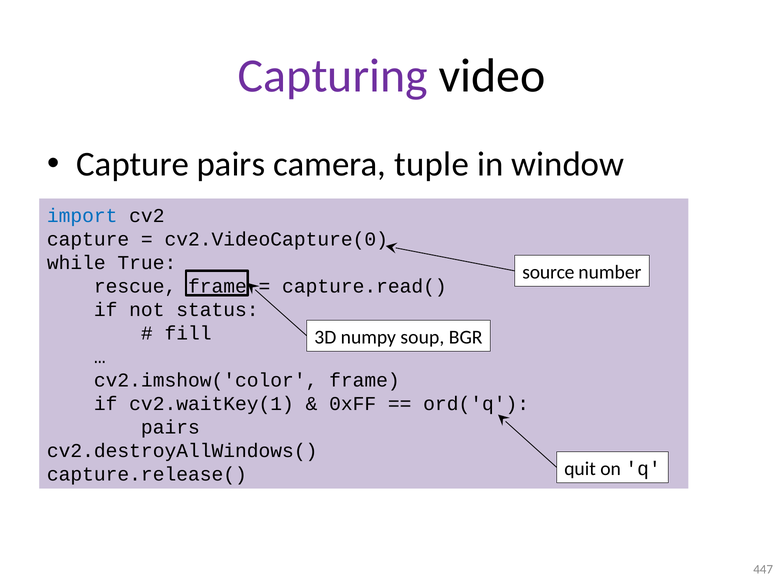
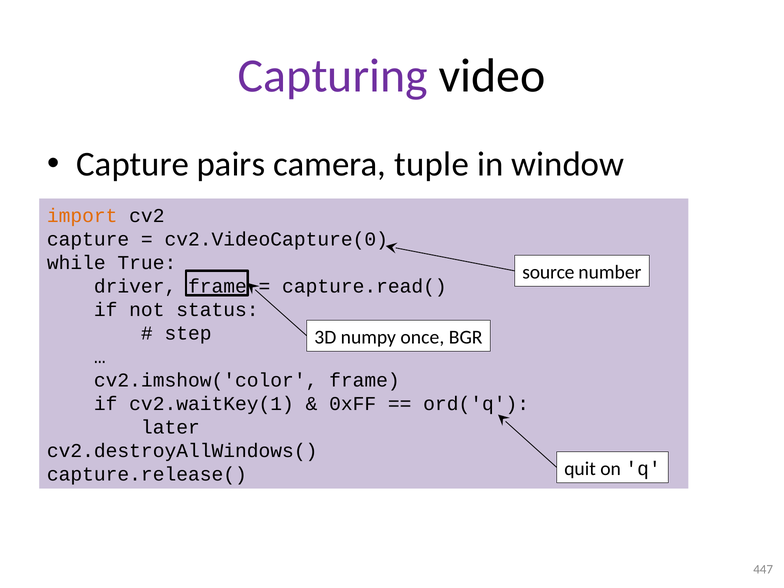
import colour: blue -> orange (82, 216)
rescue: rescue -> driver (135, 286)
fill: fill -> step (188, 333)
soup: soup -> once (422, 337)
pairs: pairs -> later (170, 427)
